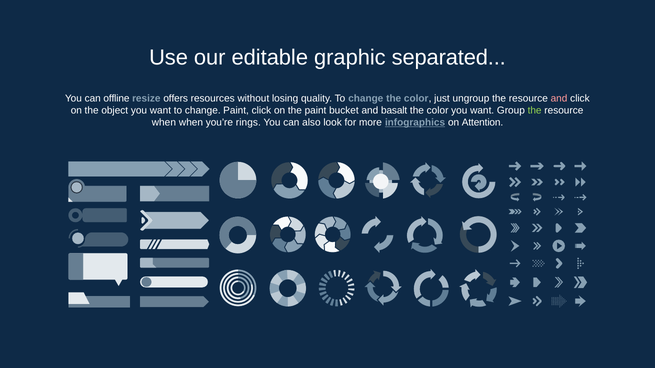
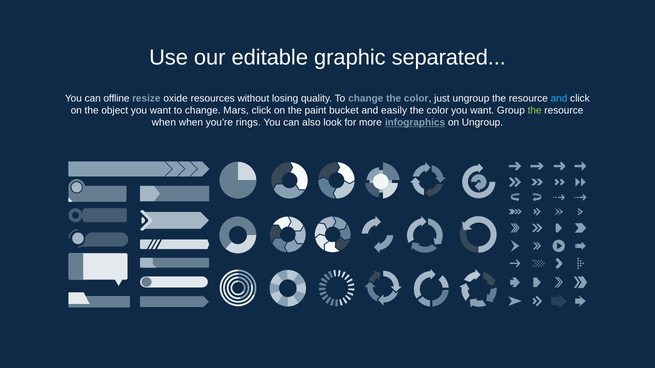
offers: offers -> oxide (176, 98)
and colour: pink -> light blue (559, 98)
change Paint: Paint -> Mars (236, 110)
basalt: basalt -> easily (394, 110)
on Attention: Attention -> Ungroup (482, 122)
